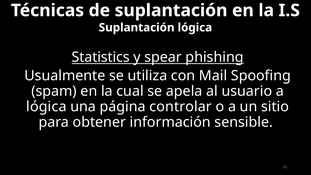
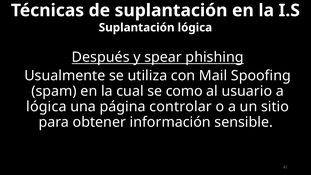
Statistics: Statistics -> Después (101, 57)
apela: apela -> como (184, 91)
